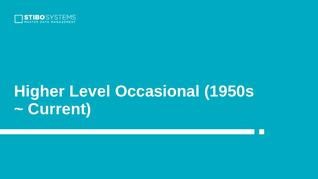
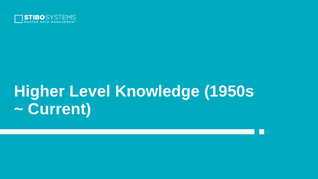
Occasional: Occasional -> Knowledge (157, 91)
